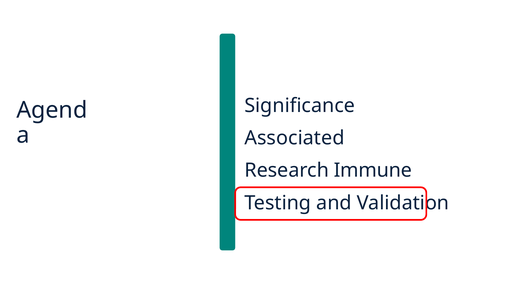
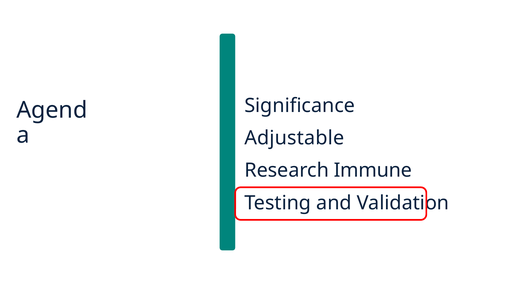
Associated: Associated -> Adjustable (294, 138)
